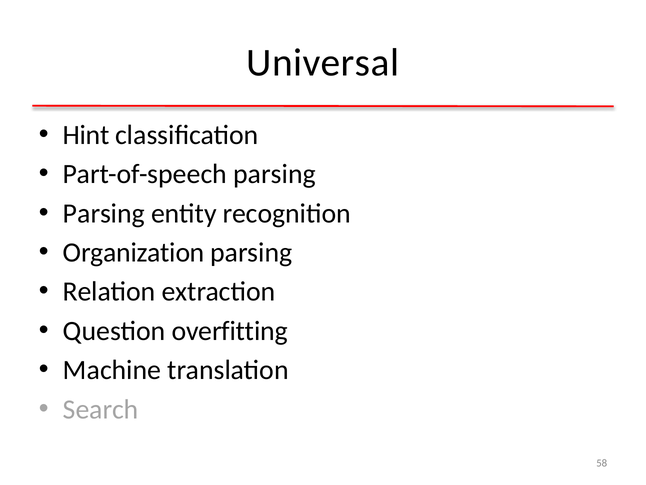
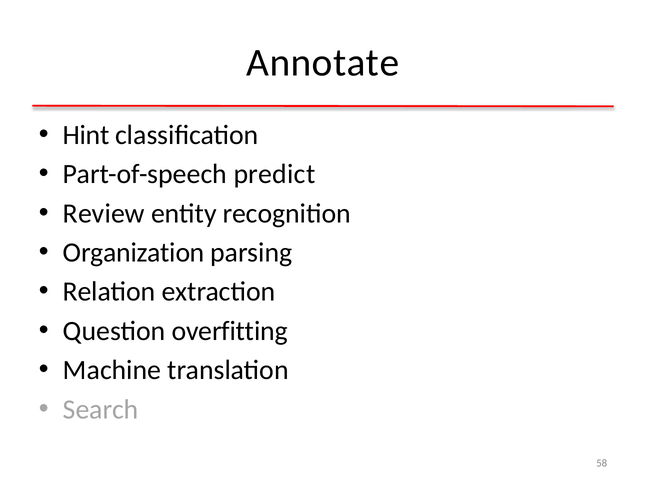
Universal: Universal -> Annotate (323, 63)
Part-of-speech parsing: parsing -> predict (274, 174)
Parsing: Parsing -> Review (104, 213)
